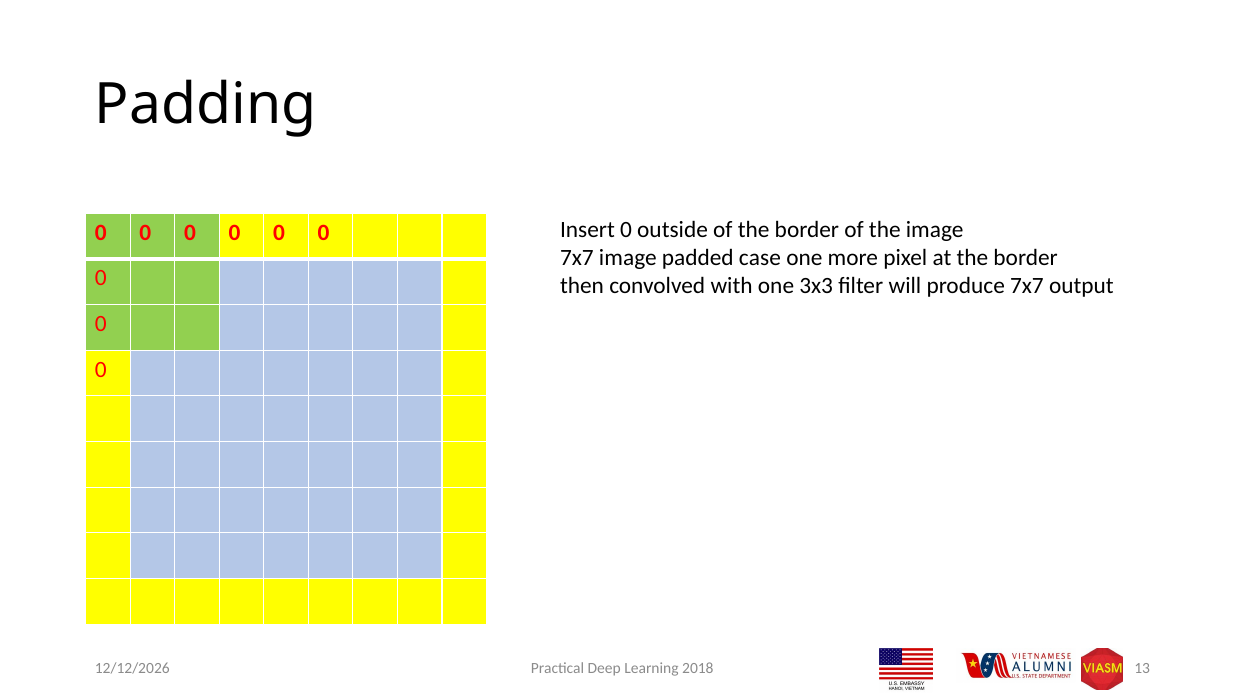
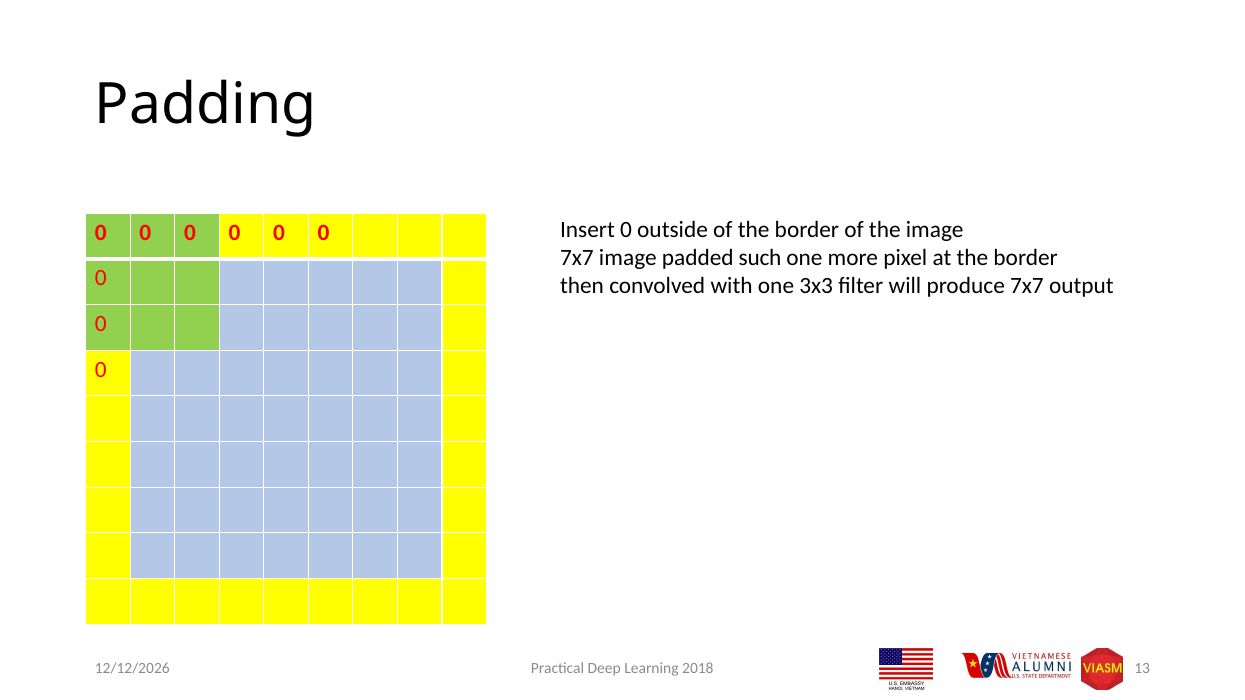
case: case -> such (760, 258)
